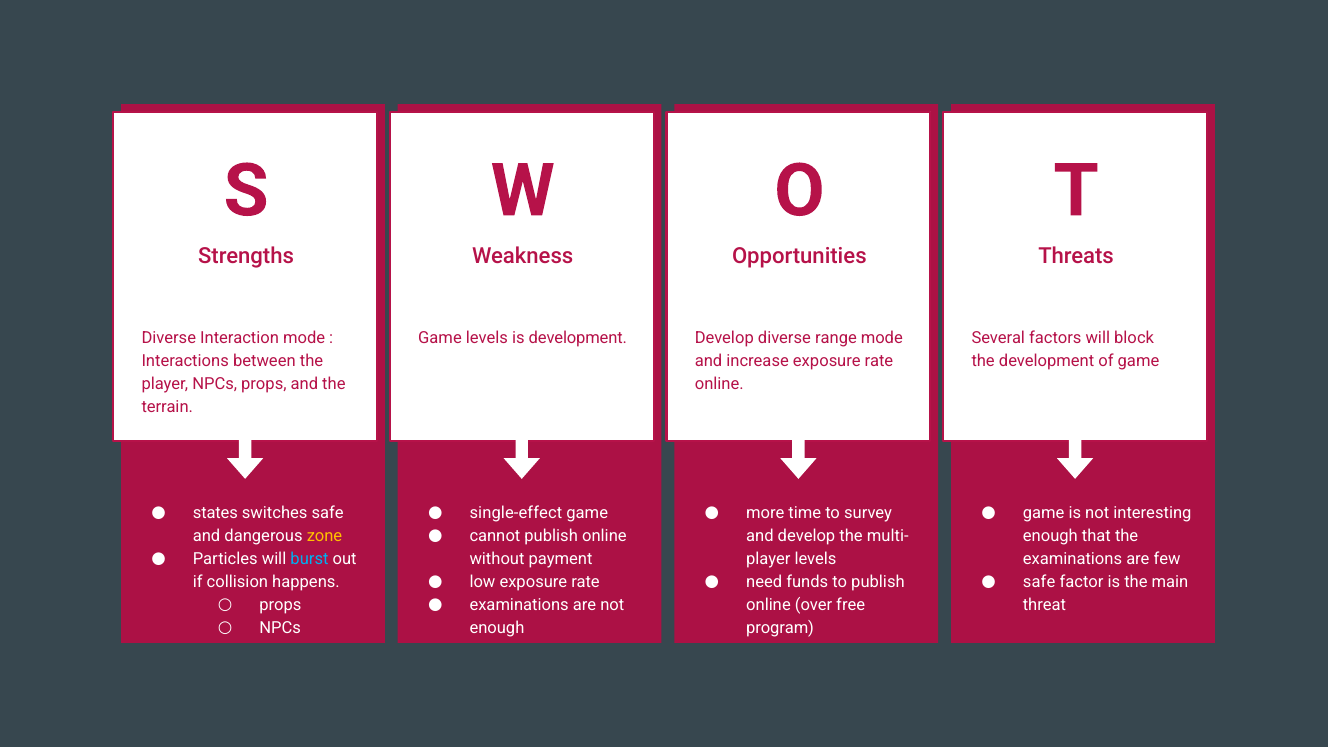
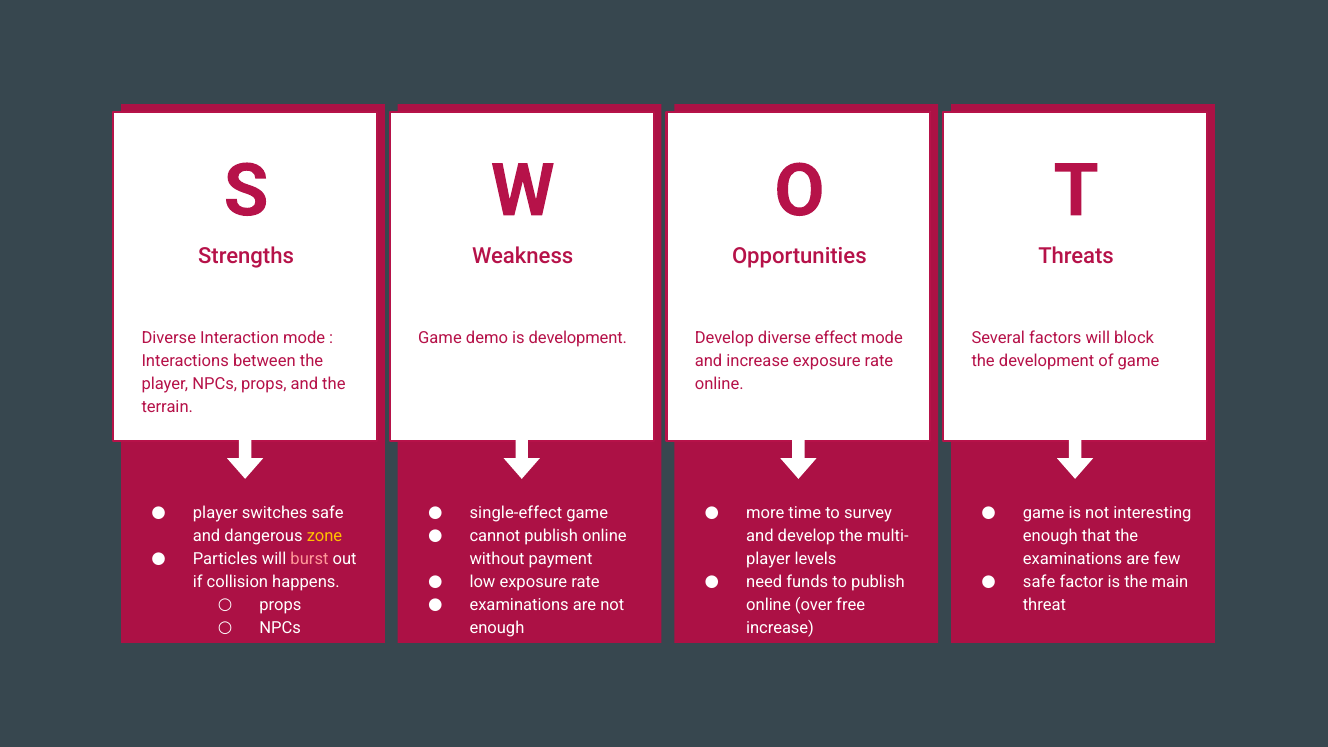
Game levels: levels -> demo (487, 338)
range: range -> effect (836, 338)
states: states -> player (215, 513)
burst colour: light blue -> pink (310, 559)
program: program -> increase (780, 628)
